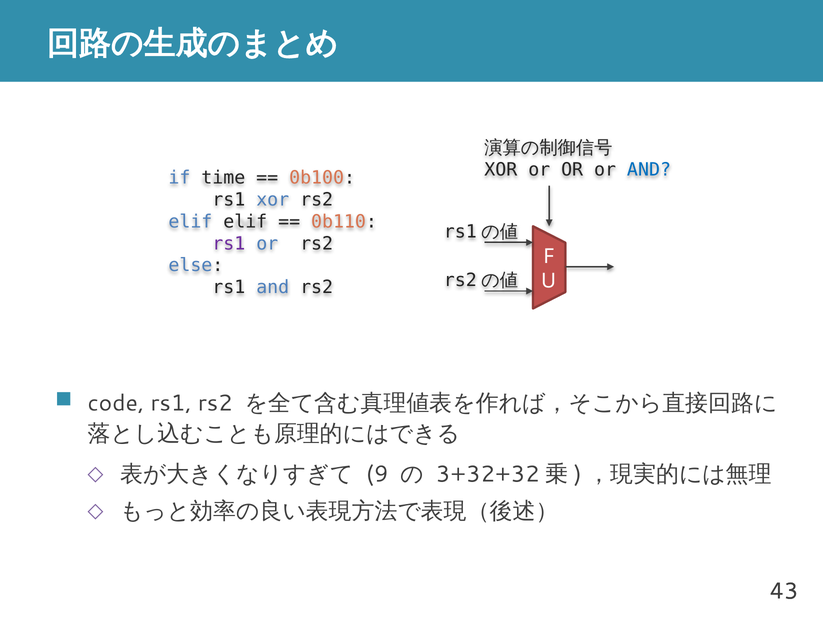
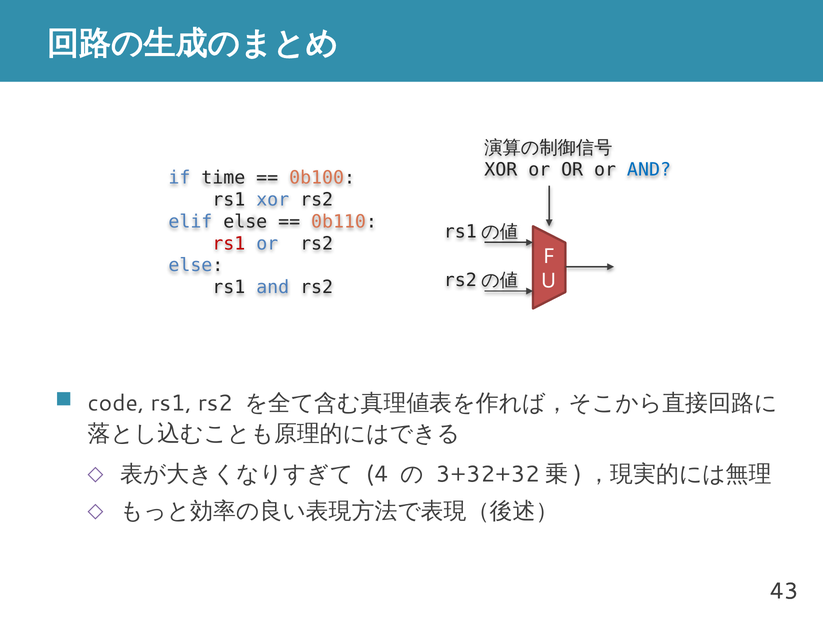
elif elif: elif -> else (245, 222)
rs1 colour: purple -> red (229, 244)
9: 9 -> 4 (377, 474)
